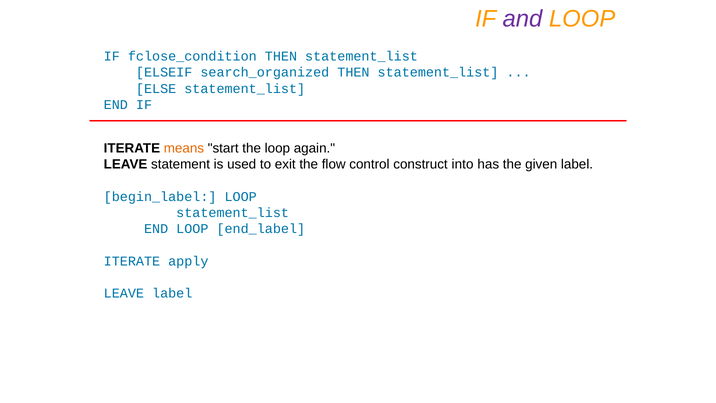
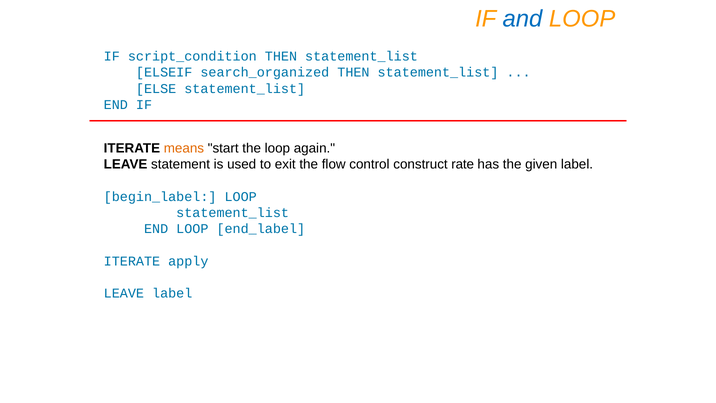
and colour: purple -> blue (522, 19)
fclose_condition: fclose_condition -> script_condition (192, 56)
into: into -> rate (463, 164)
